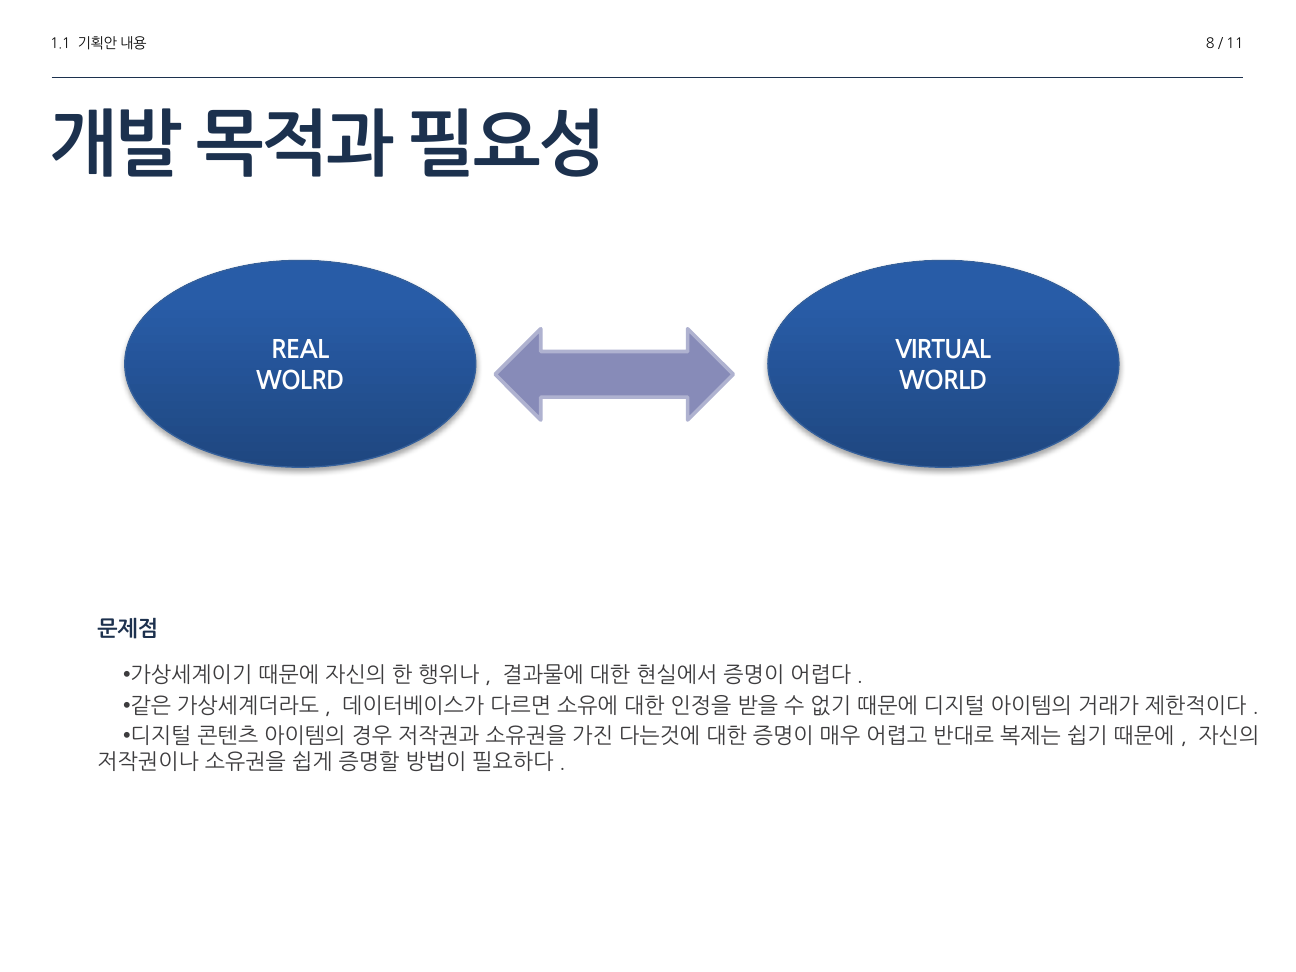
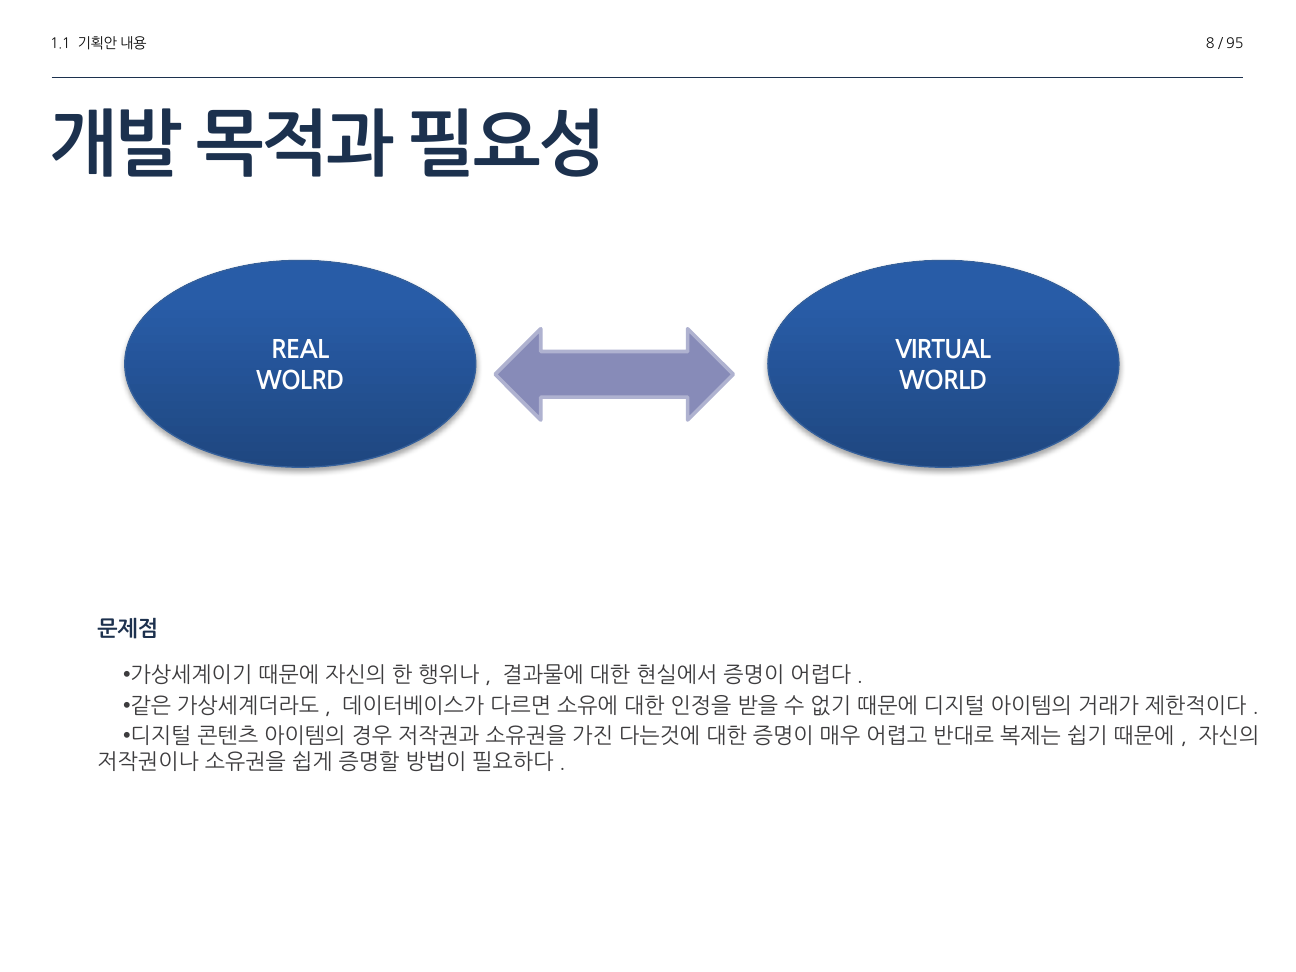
11: 11 -> 95 (1235, 44)
